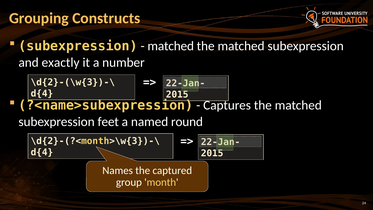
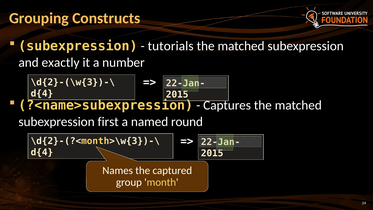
matched: matched -> tutorials (171, 46)
feet: feet -> first (108, 122)
